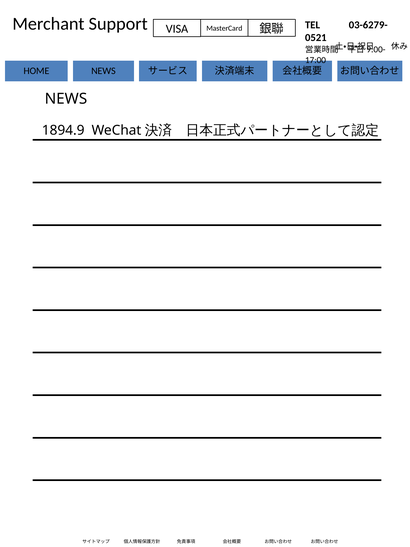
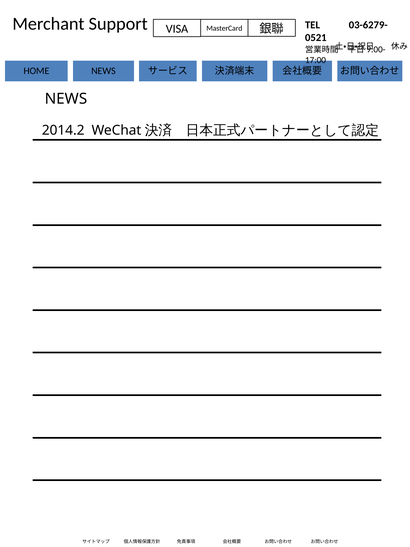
1894.9: 1894.9 -> 2014.2 (63, 130)
